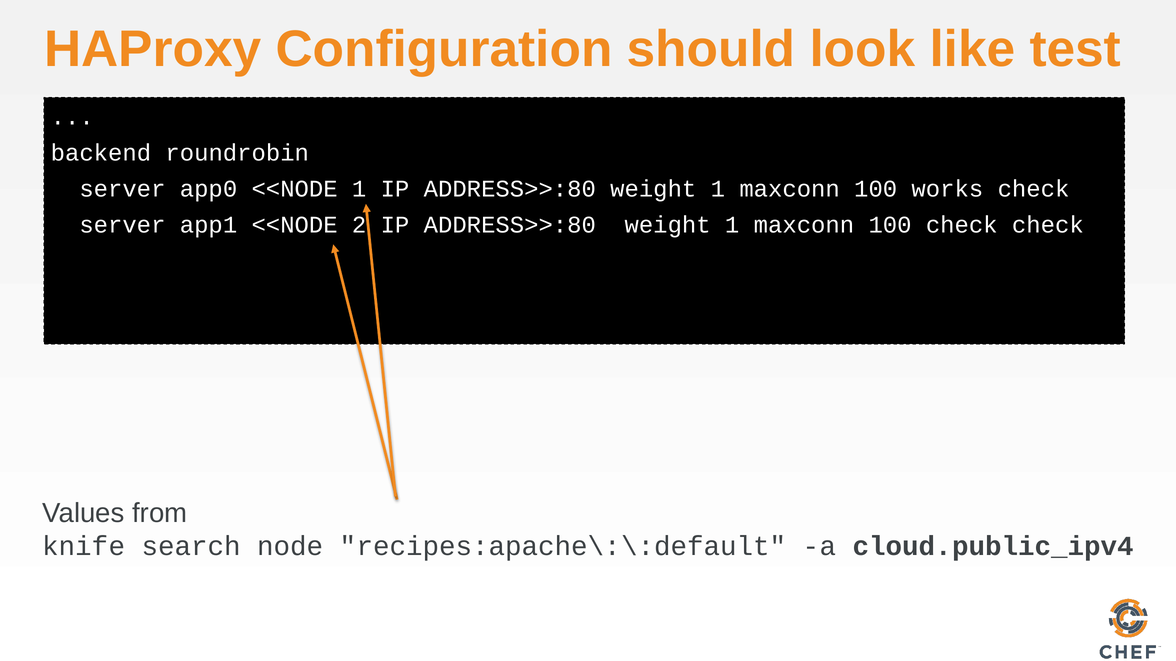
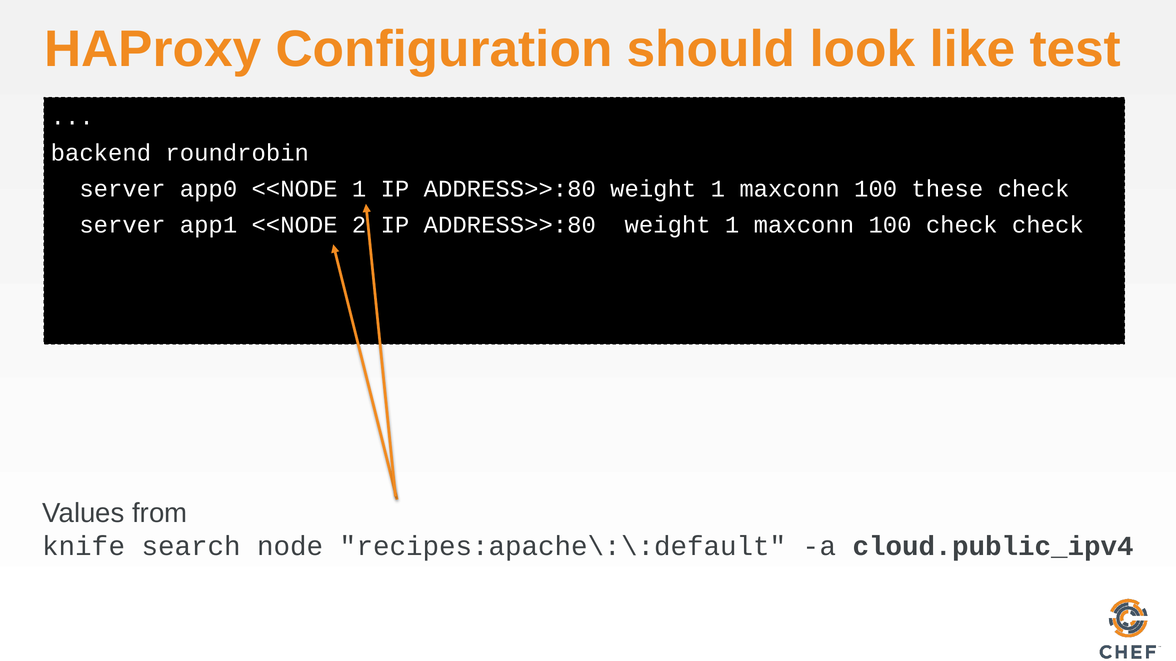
works: works -> these (947, 189)
